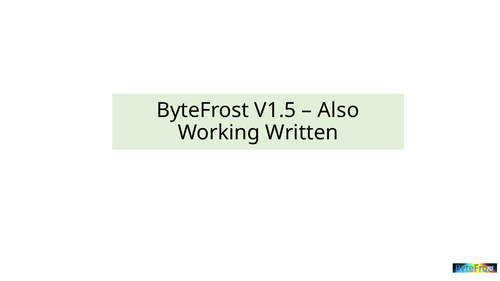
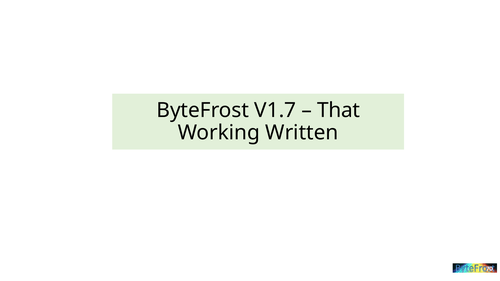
V1.5: V1.5 -> V1.7 (275, 110)
Also: Also -> That (339, 110)
